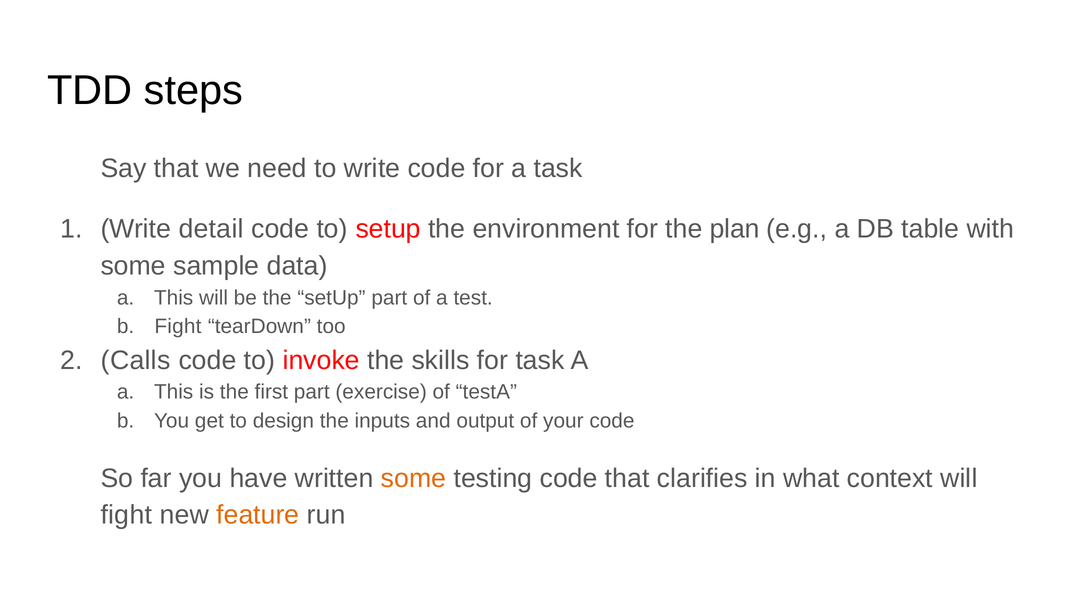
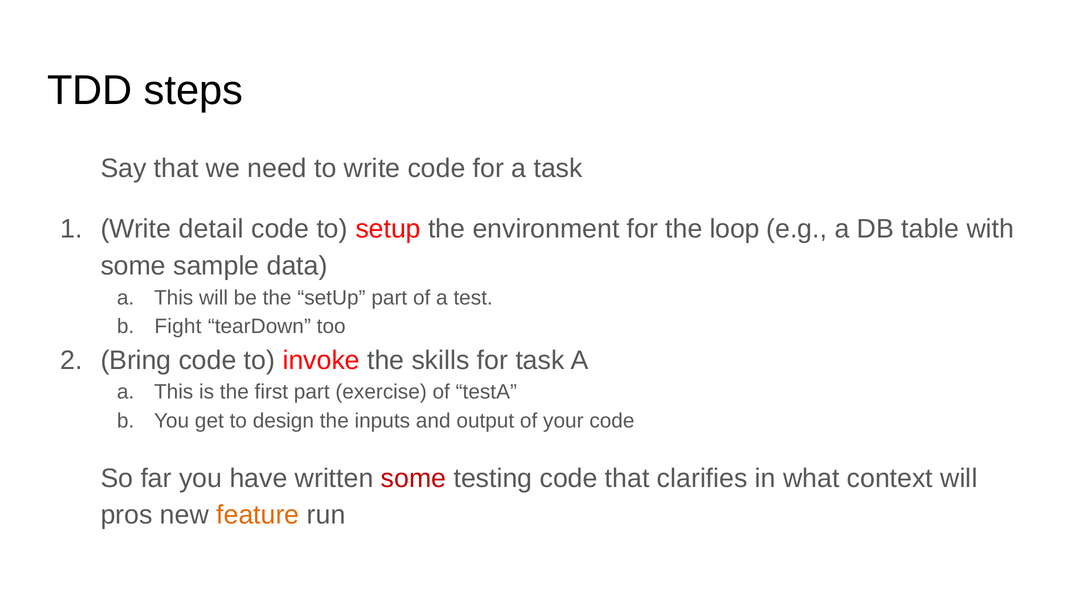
plan: plan -> loop (735, 229)
Calls: Calls -> Bring (136, 360)
some colour: orange -> red (414, 478)
fight: fight -> pros (127, 515)
